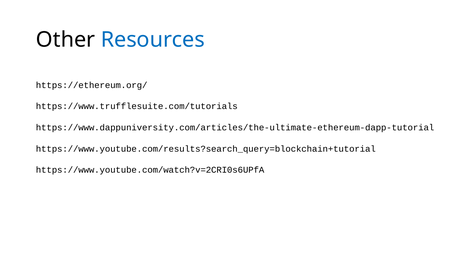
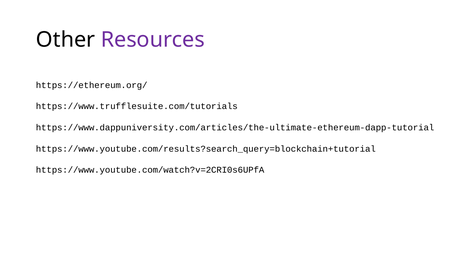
Resources colour: blue -> purple (153, 40)
